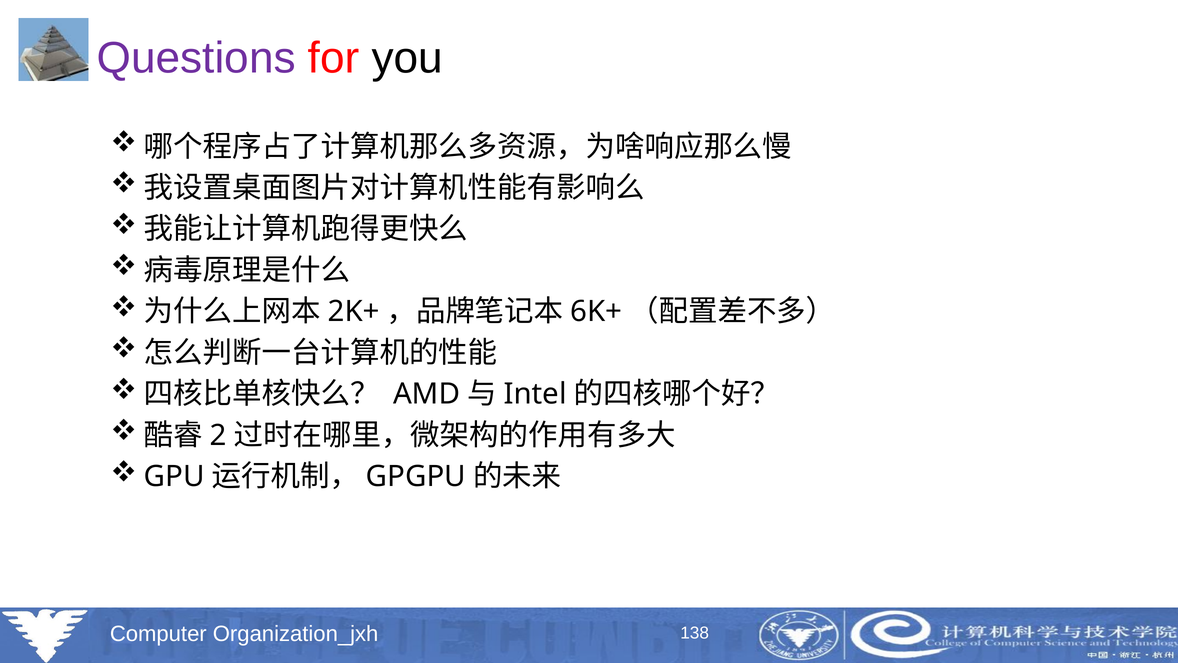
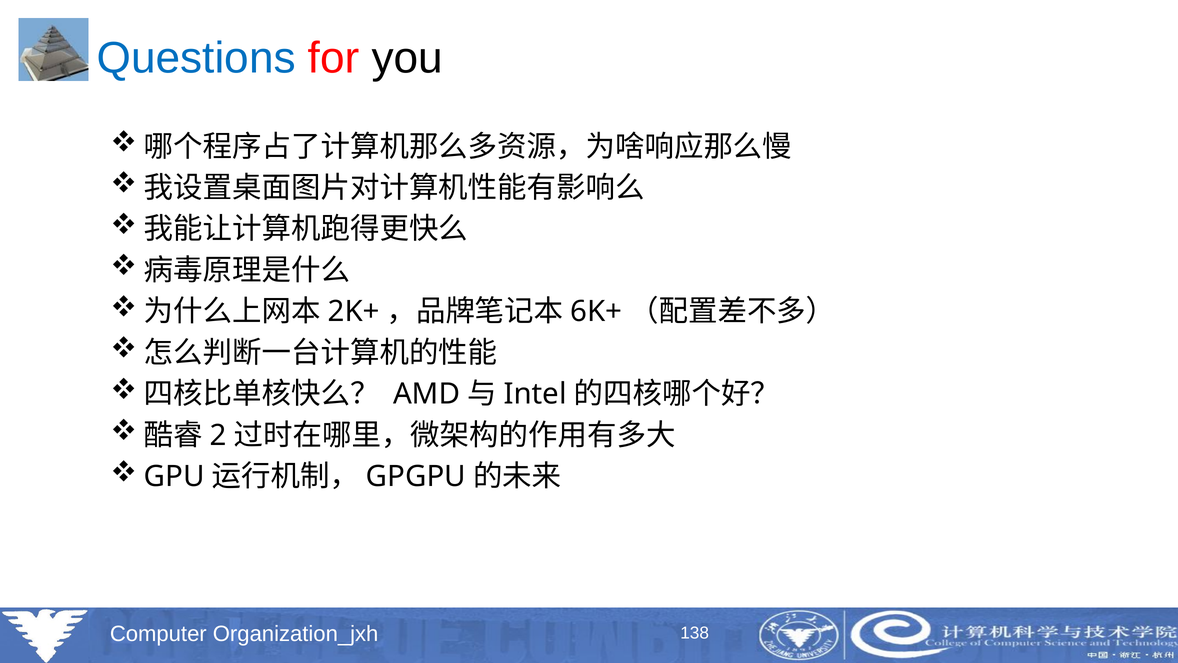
Questions colour: purple -> blue (196, 58)
